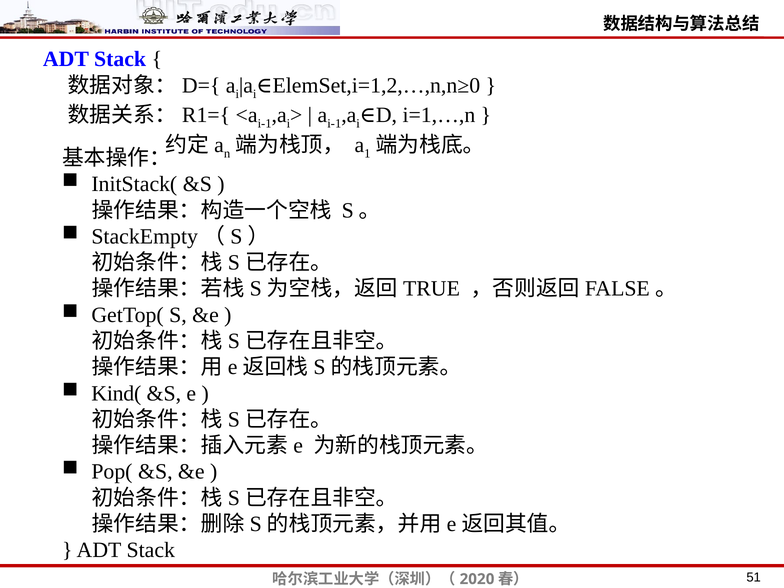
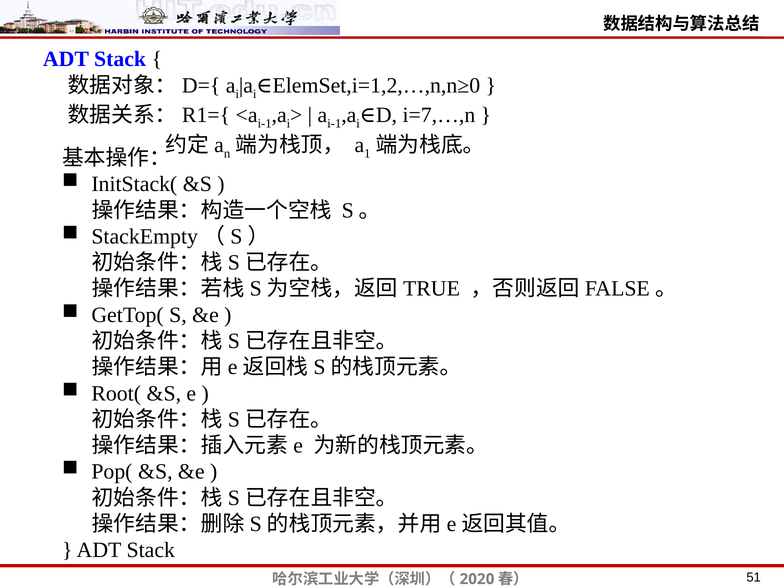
i=1,…,n: i=1,…,n -> i=7,…,n (439, 115)
Kind(: Kind( -> Root( (116, 393)
